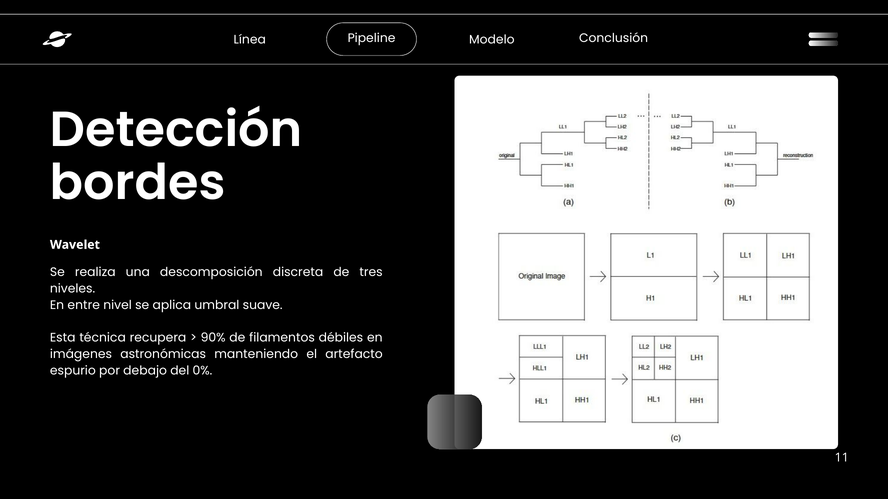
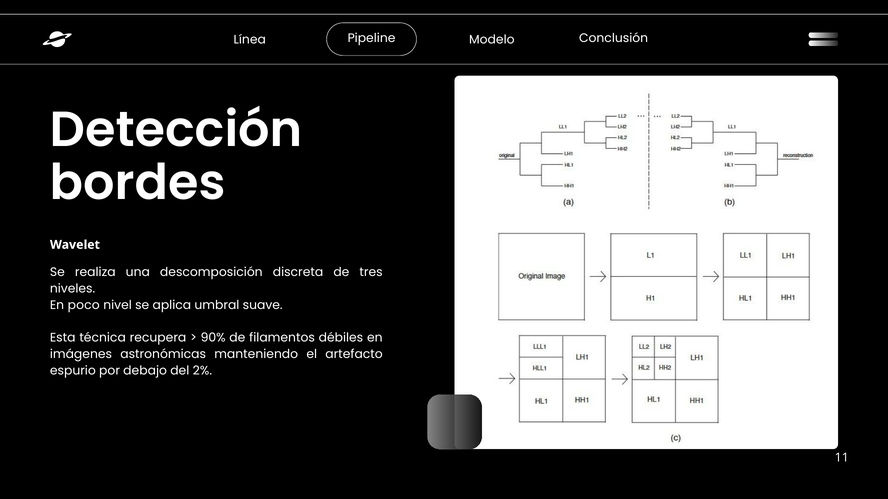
entre: entre -> poco (84, 305)
0%: 0% -> 2% (202, 371)
